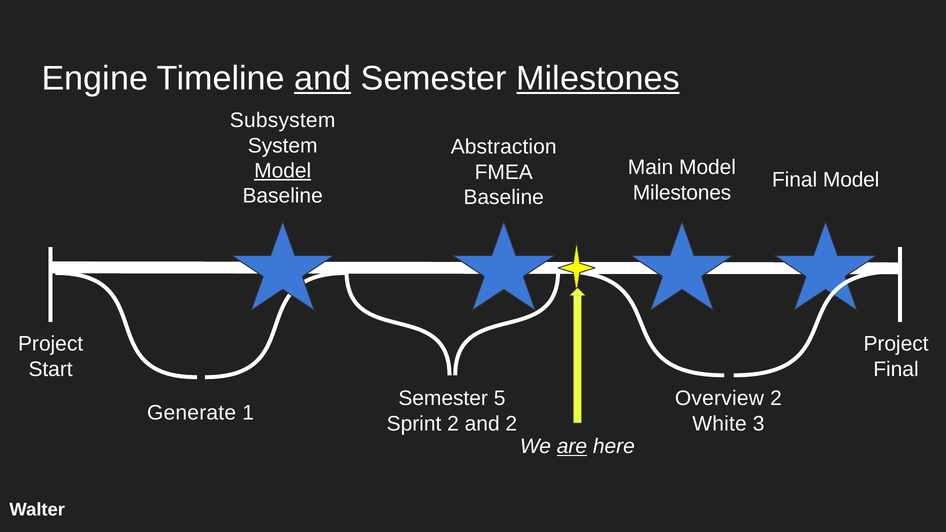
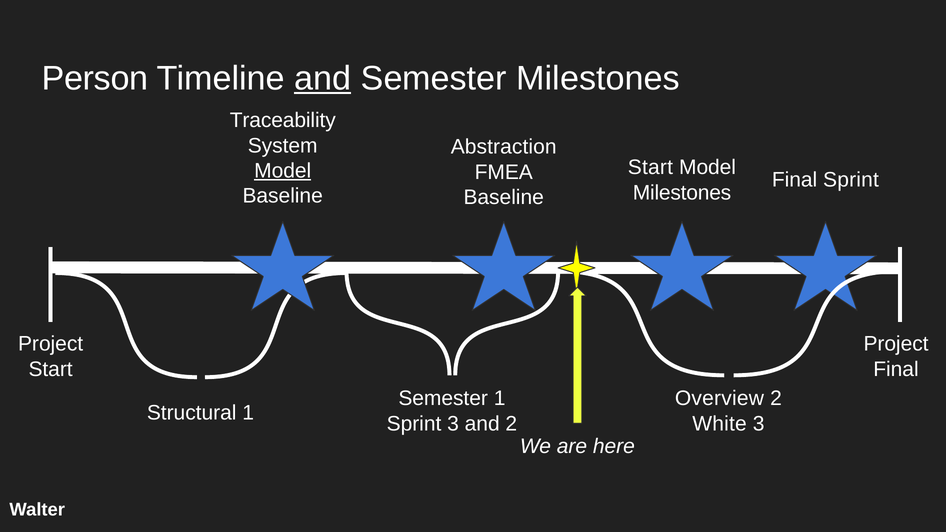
Engine: Engine -> Person (95, 78)
Milestones underline: present -> none (598, 78)
Subsystem: Subsystem -> Traceability (283, 120)
Main: Main -> Start (650, 167)
Final Model: Model -> Sprint (851, 180)
Semester 5: 5 -> 1 (500, 399)
Generate: Generate -> Structural (192, 413)
Sprint 2: 2 -> 3 (453, 424)
are underline: present -> none (572, 447)
